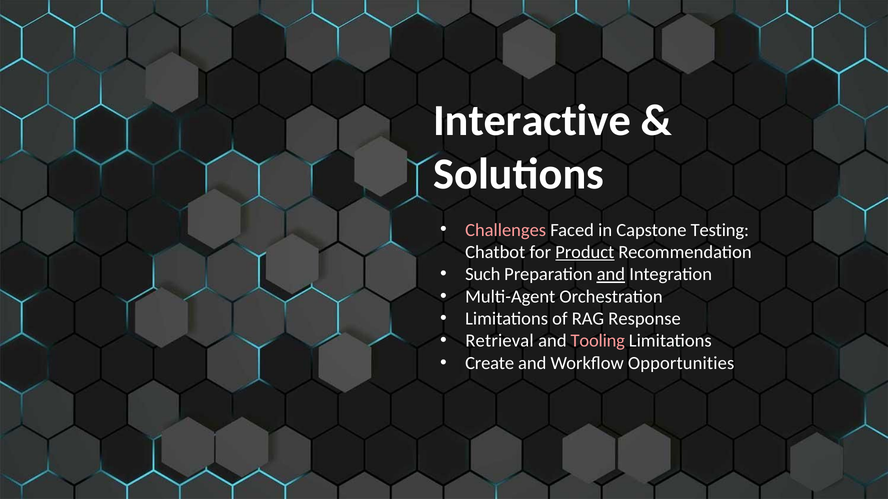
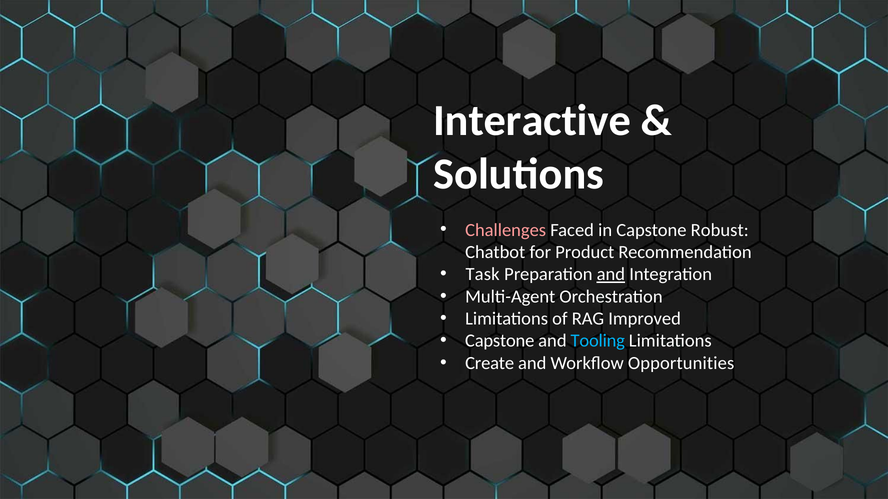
Testing: Testing -> Robust (720, 230)
Product underline: present -> none (585, 252)
Such: Such -> Task (483, 275)
Response: Response -> Improved (645, 319)
Retrieval: Retrieval -> Capstone (500, 341)
Tooling colour: pink -> light blue (598, 341)
